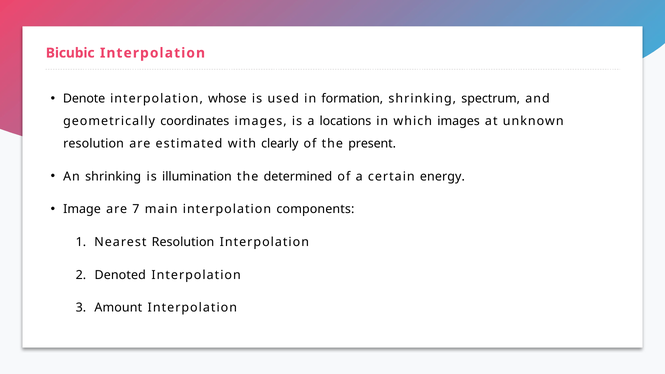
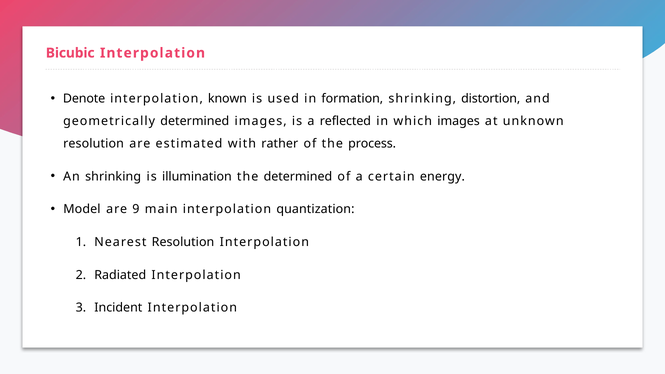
whose: whose -> known (227, 99)
spectrum: spectrum -> distortion (491, 99)
geometrically coordinates: coordinates -> determined (195, 121)
locations: locations -> reflected (345, 121)
clearly: clearly -> rather (280, 144)
present: present -> process (372, 144)
Image: Image -> Model (82, 209)
7: 7 -> 9 (136, 209)
components: components -> quantization (315, 209)
Denoted: Denoted -> Radiated (120, 275)
Amount: Amount -> Incident (118, 308)
